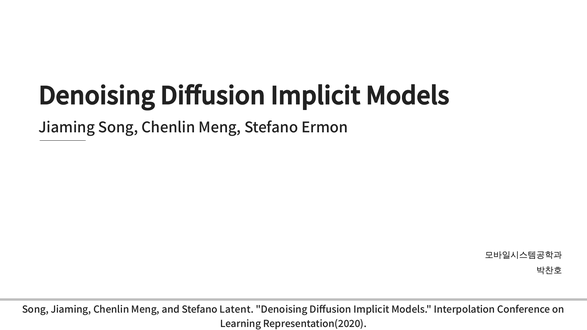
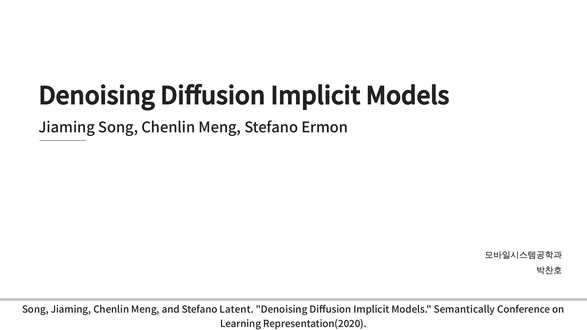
Interpolation: Interpolation -> Semantically (464, 310)
